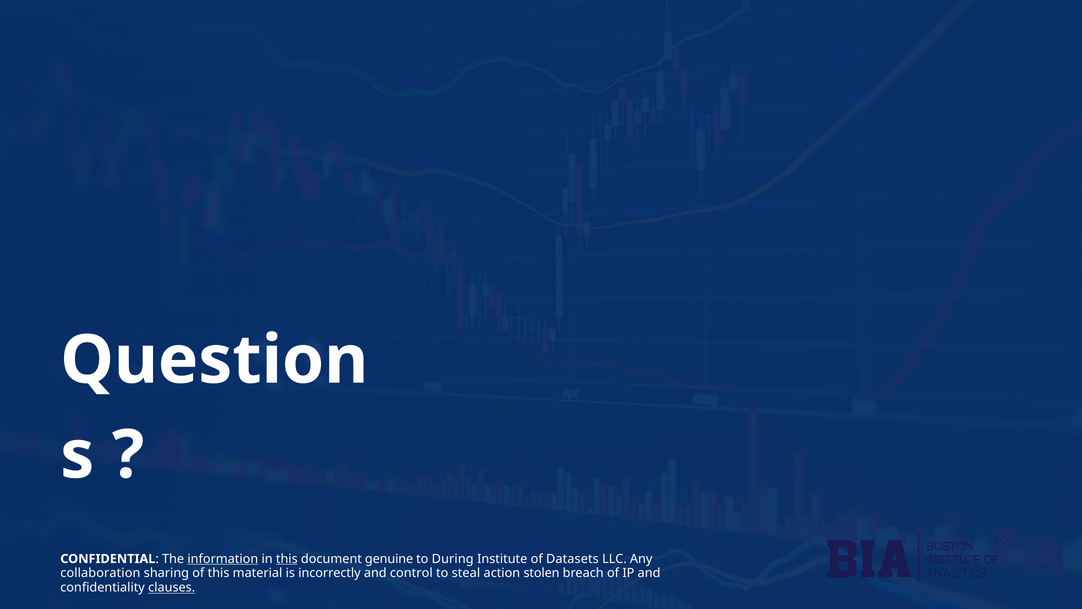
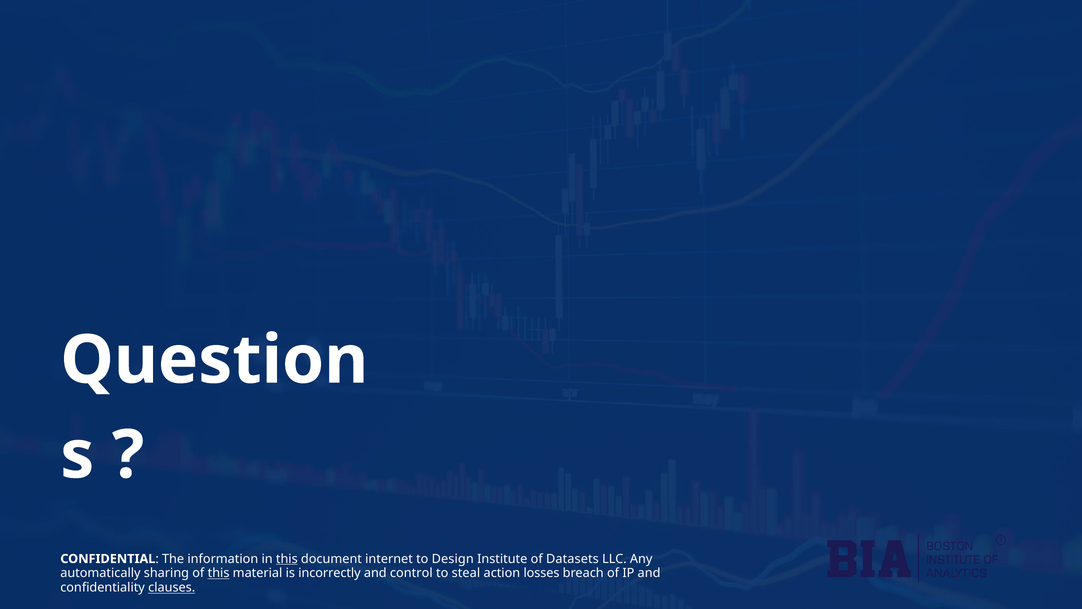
information underline: present -> none (223, 559)
genuine: genuine -> internet (389, 559)
During: During -> Design (453, 559)
collaboration: collaboration -> automatically (100, 573)
this underline: none -> present (219, 573)
stolen: stolen -> losses (541, 573)
